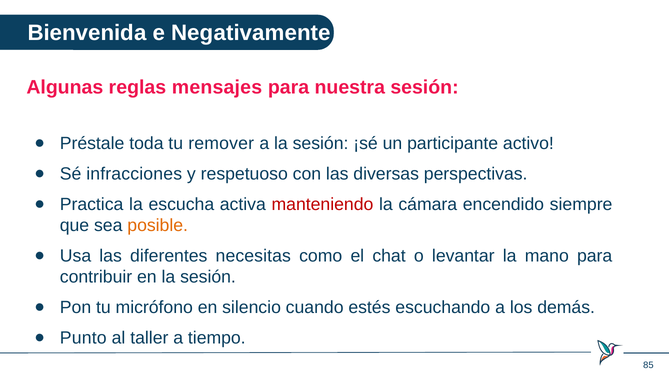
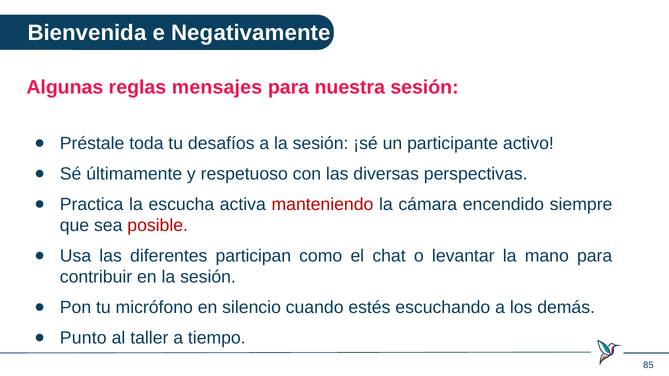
remover: remover -> desafíos (221, 143)
infracciones: infracciones -> últimamente (134, 174)
posible colour: orange -> red (158, 226)
necesitas: necesitas -> participan (253, 256)
